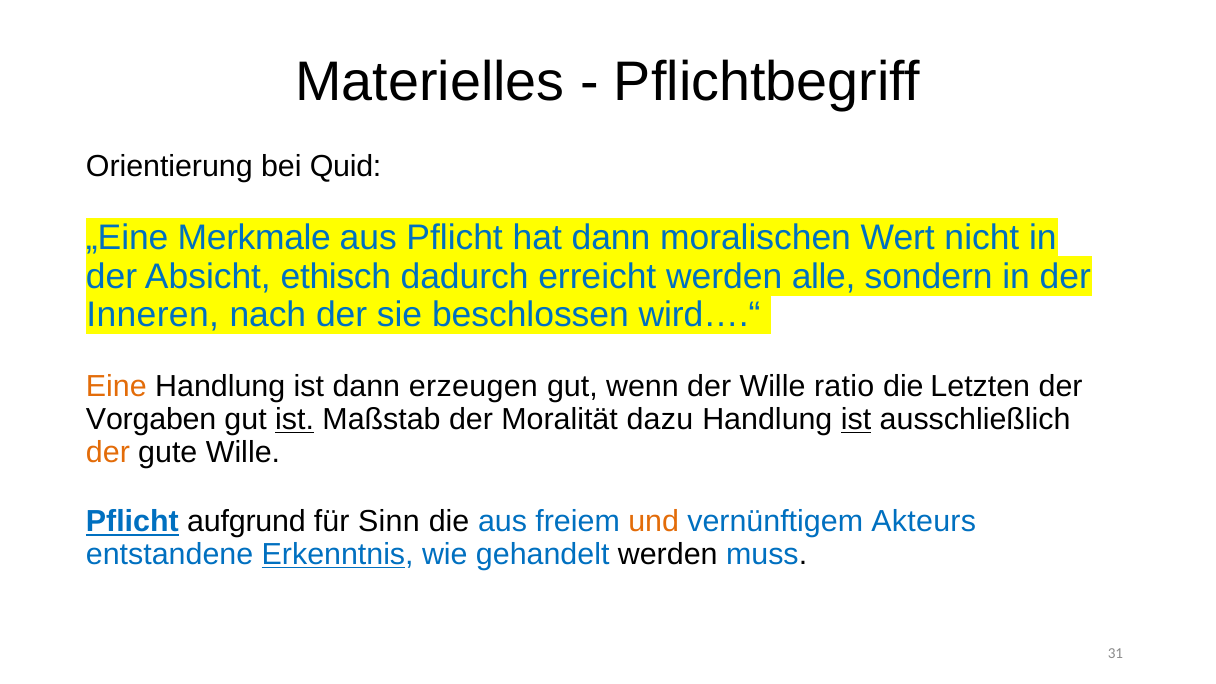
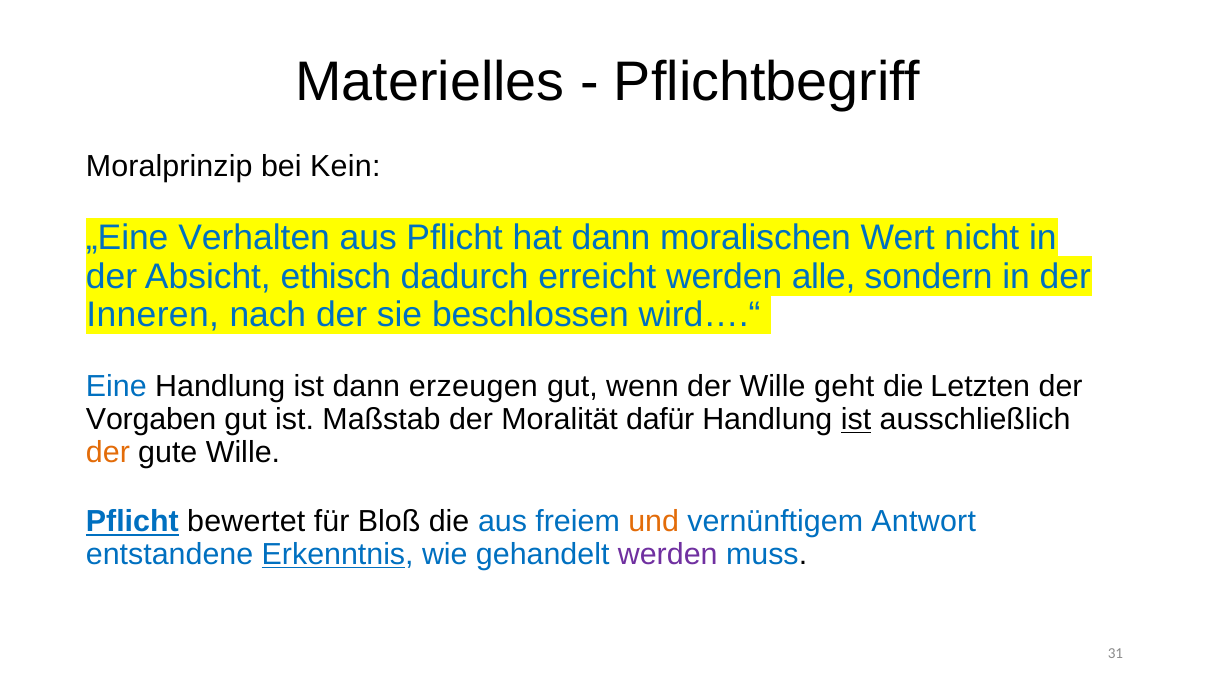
Orientierung: Orientierung -> Moralprinzip (169, 166)
Quid: Quid -> Kein (345, 166)
Merkmale: Merkmale -> Verhalten (254, 238)
Eine colour: orange -> blue (116, 387)
ratio: ratio -> geht (844, 387)
ist underline: present -> none (295, 419)
dazu: dazu -> dafür (660, 419)
aufgrund: aufgrund -> bewertet (246, 521)
Sinn: Sinn -> Bloß (389, 521)
Akteurs: Akteurs -> Antwort (924, 521)
werden colour: black -> purple (668, 554)
